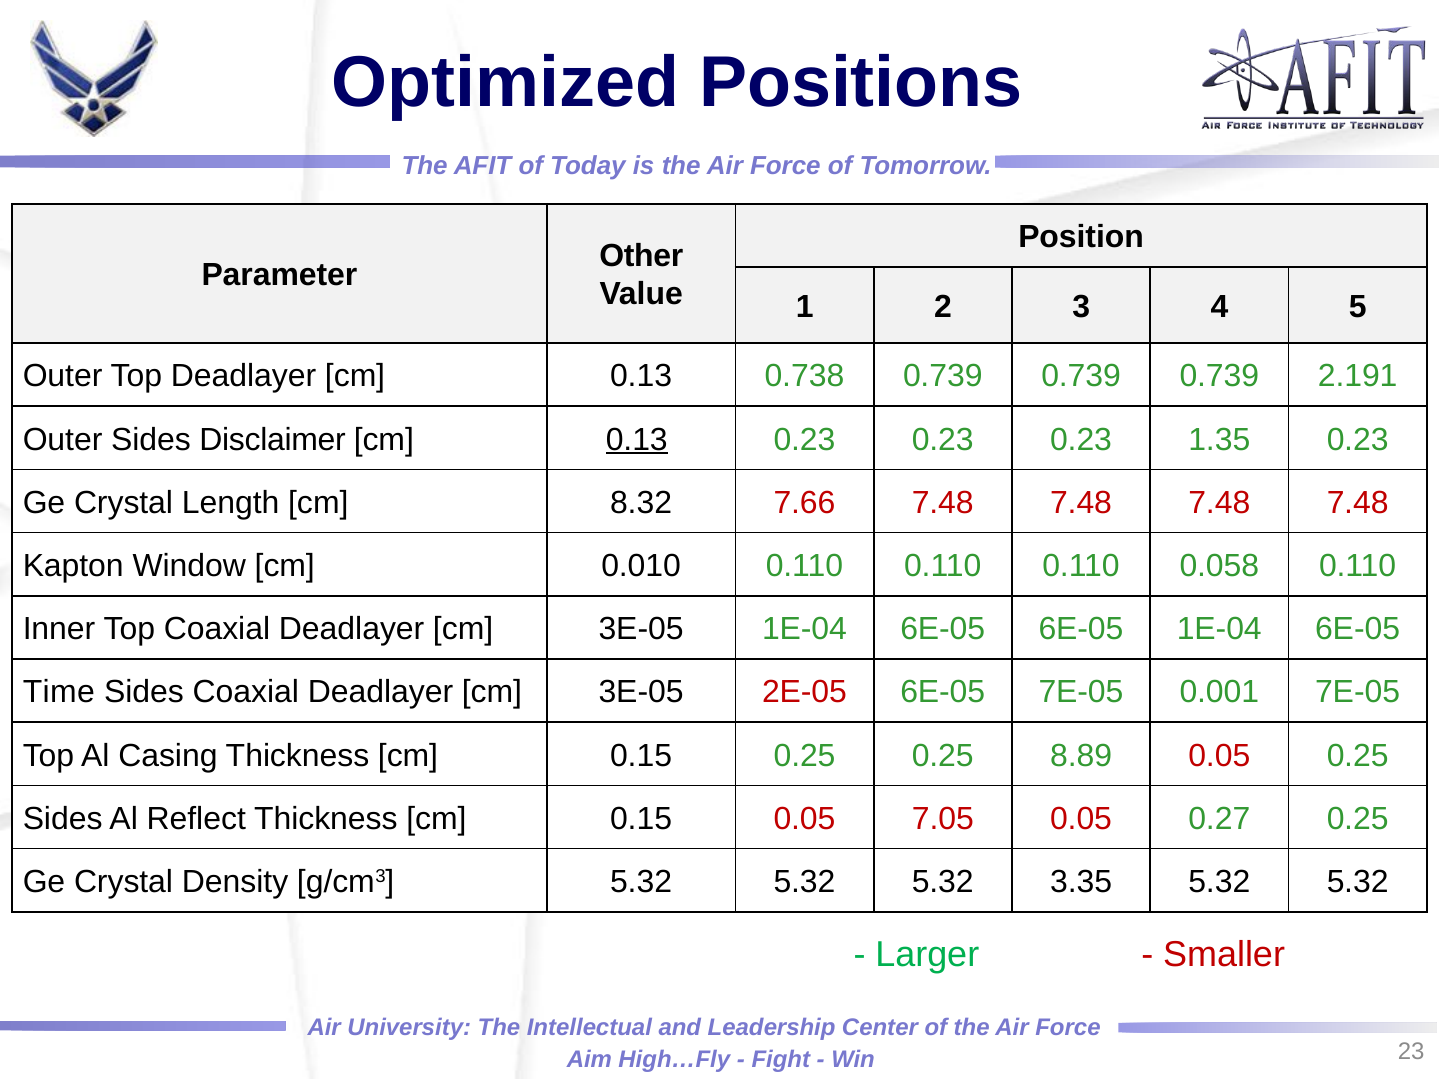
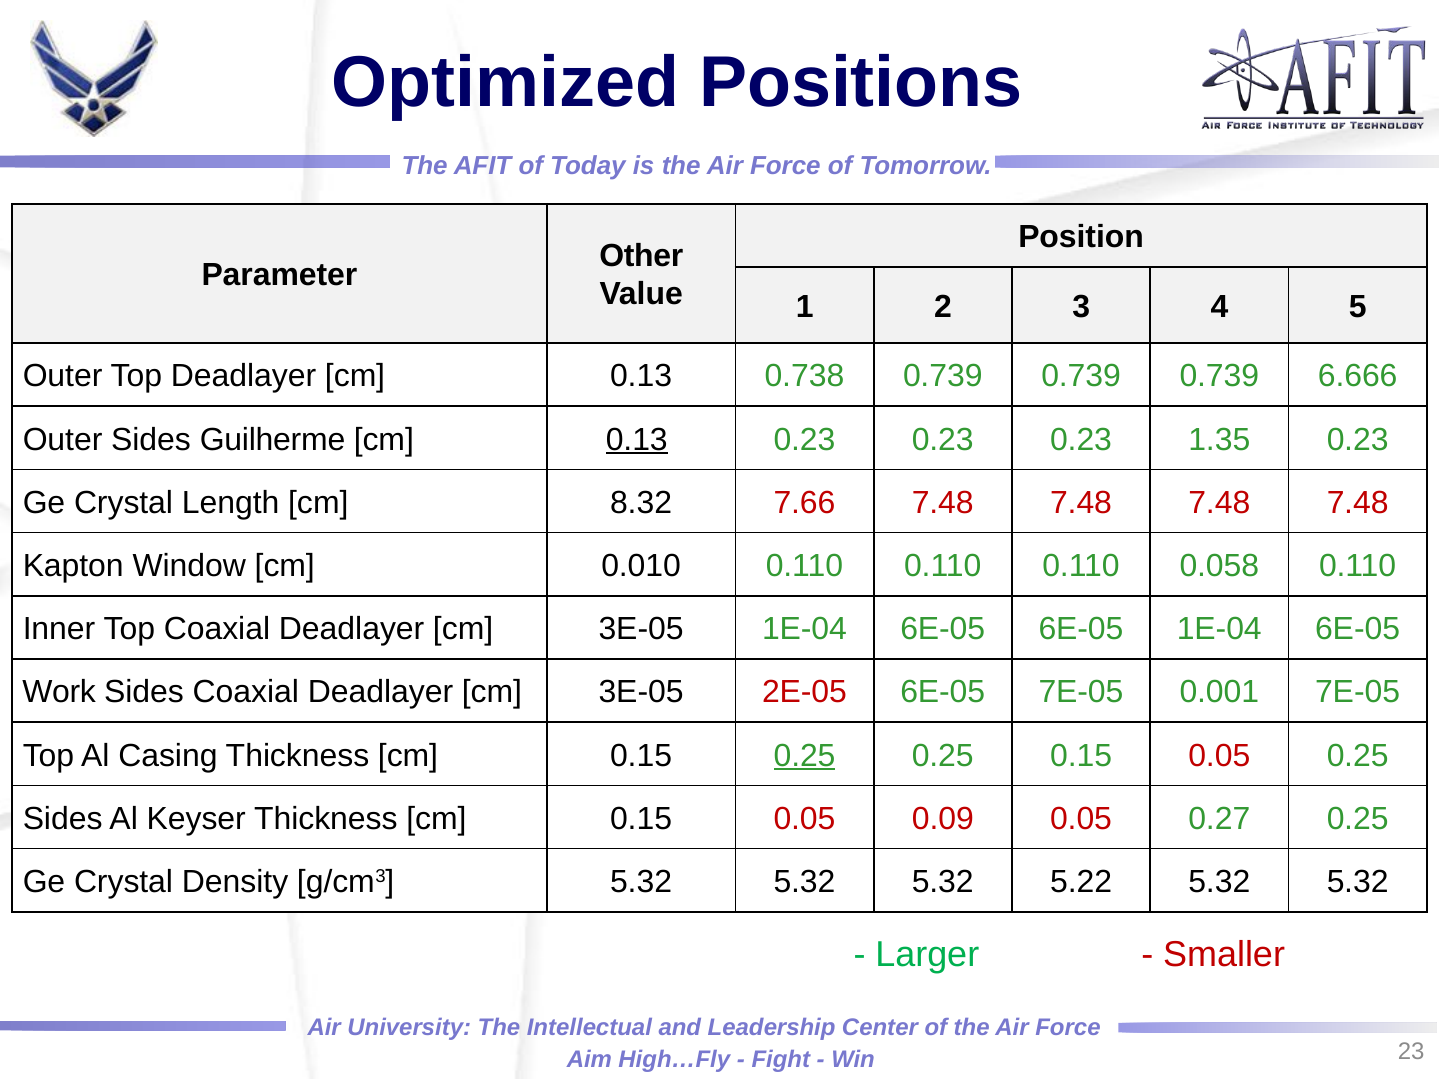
2.191: 2.191 -> 6.666 (1358, 376)
Disclaimer: Disclaimer -> Guilherme (273, 440)
Time: Time -> Work (59, 692)
0.25 underline: none -> present (805, 756)
0.25 8.89: 8.89 -> 0.15 (1081, 756)
Reflect: Reflect -> Keyser (196, 819)
7.05: 7.05 -> 0.09 (943, 819)
3.35: 3.35 -> 5.22 (1081, 882)
